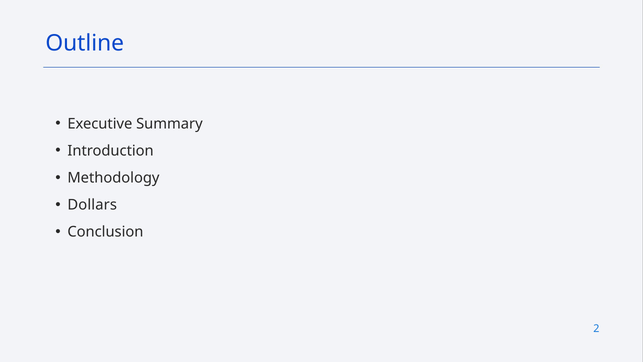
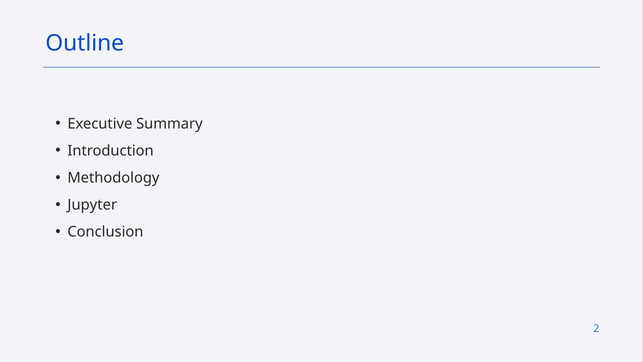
Dollars: Dollars -> Jupyter (92, 205)
